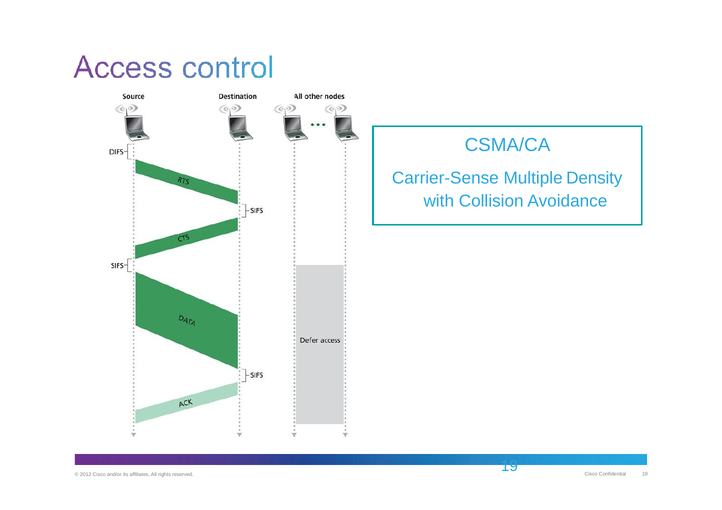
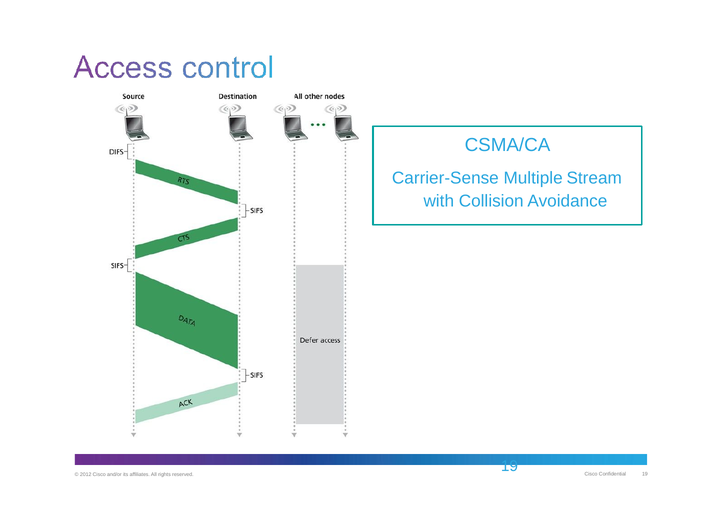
Density: Density -> Stream (594, 178)
